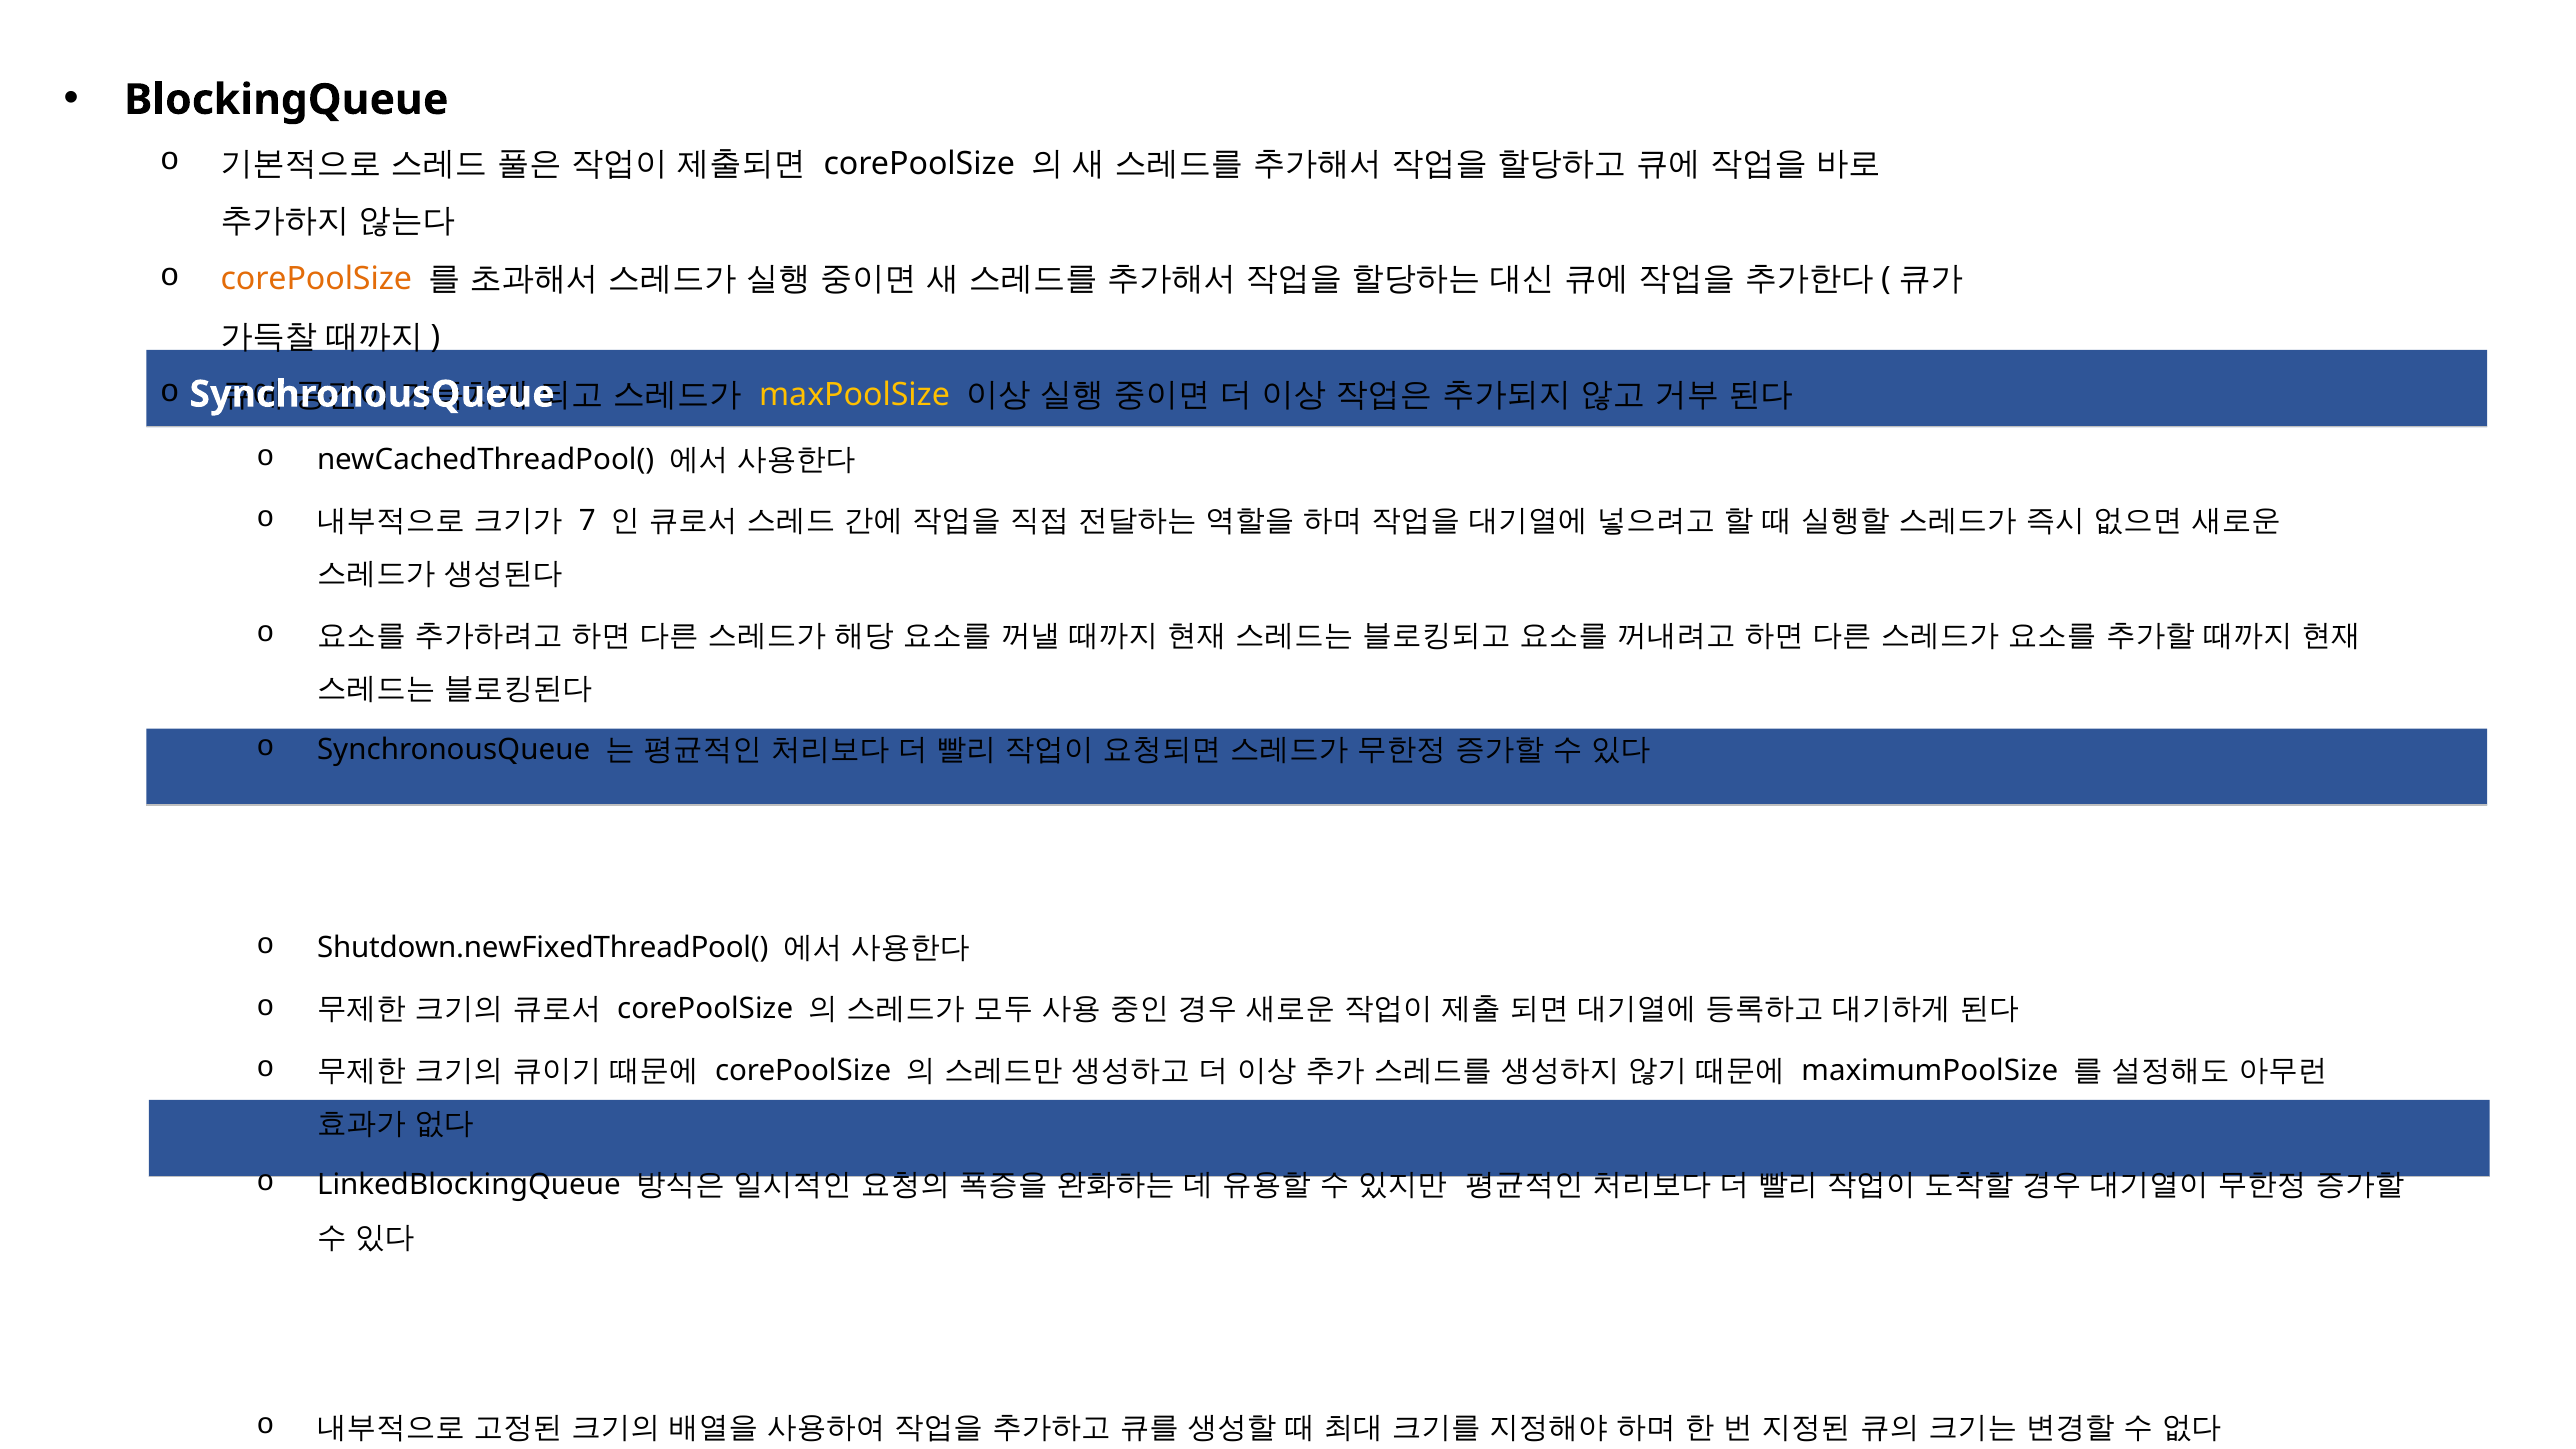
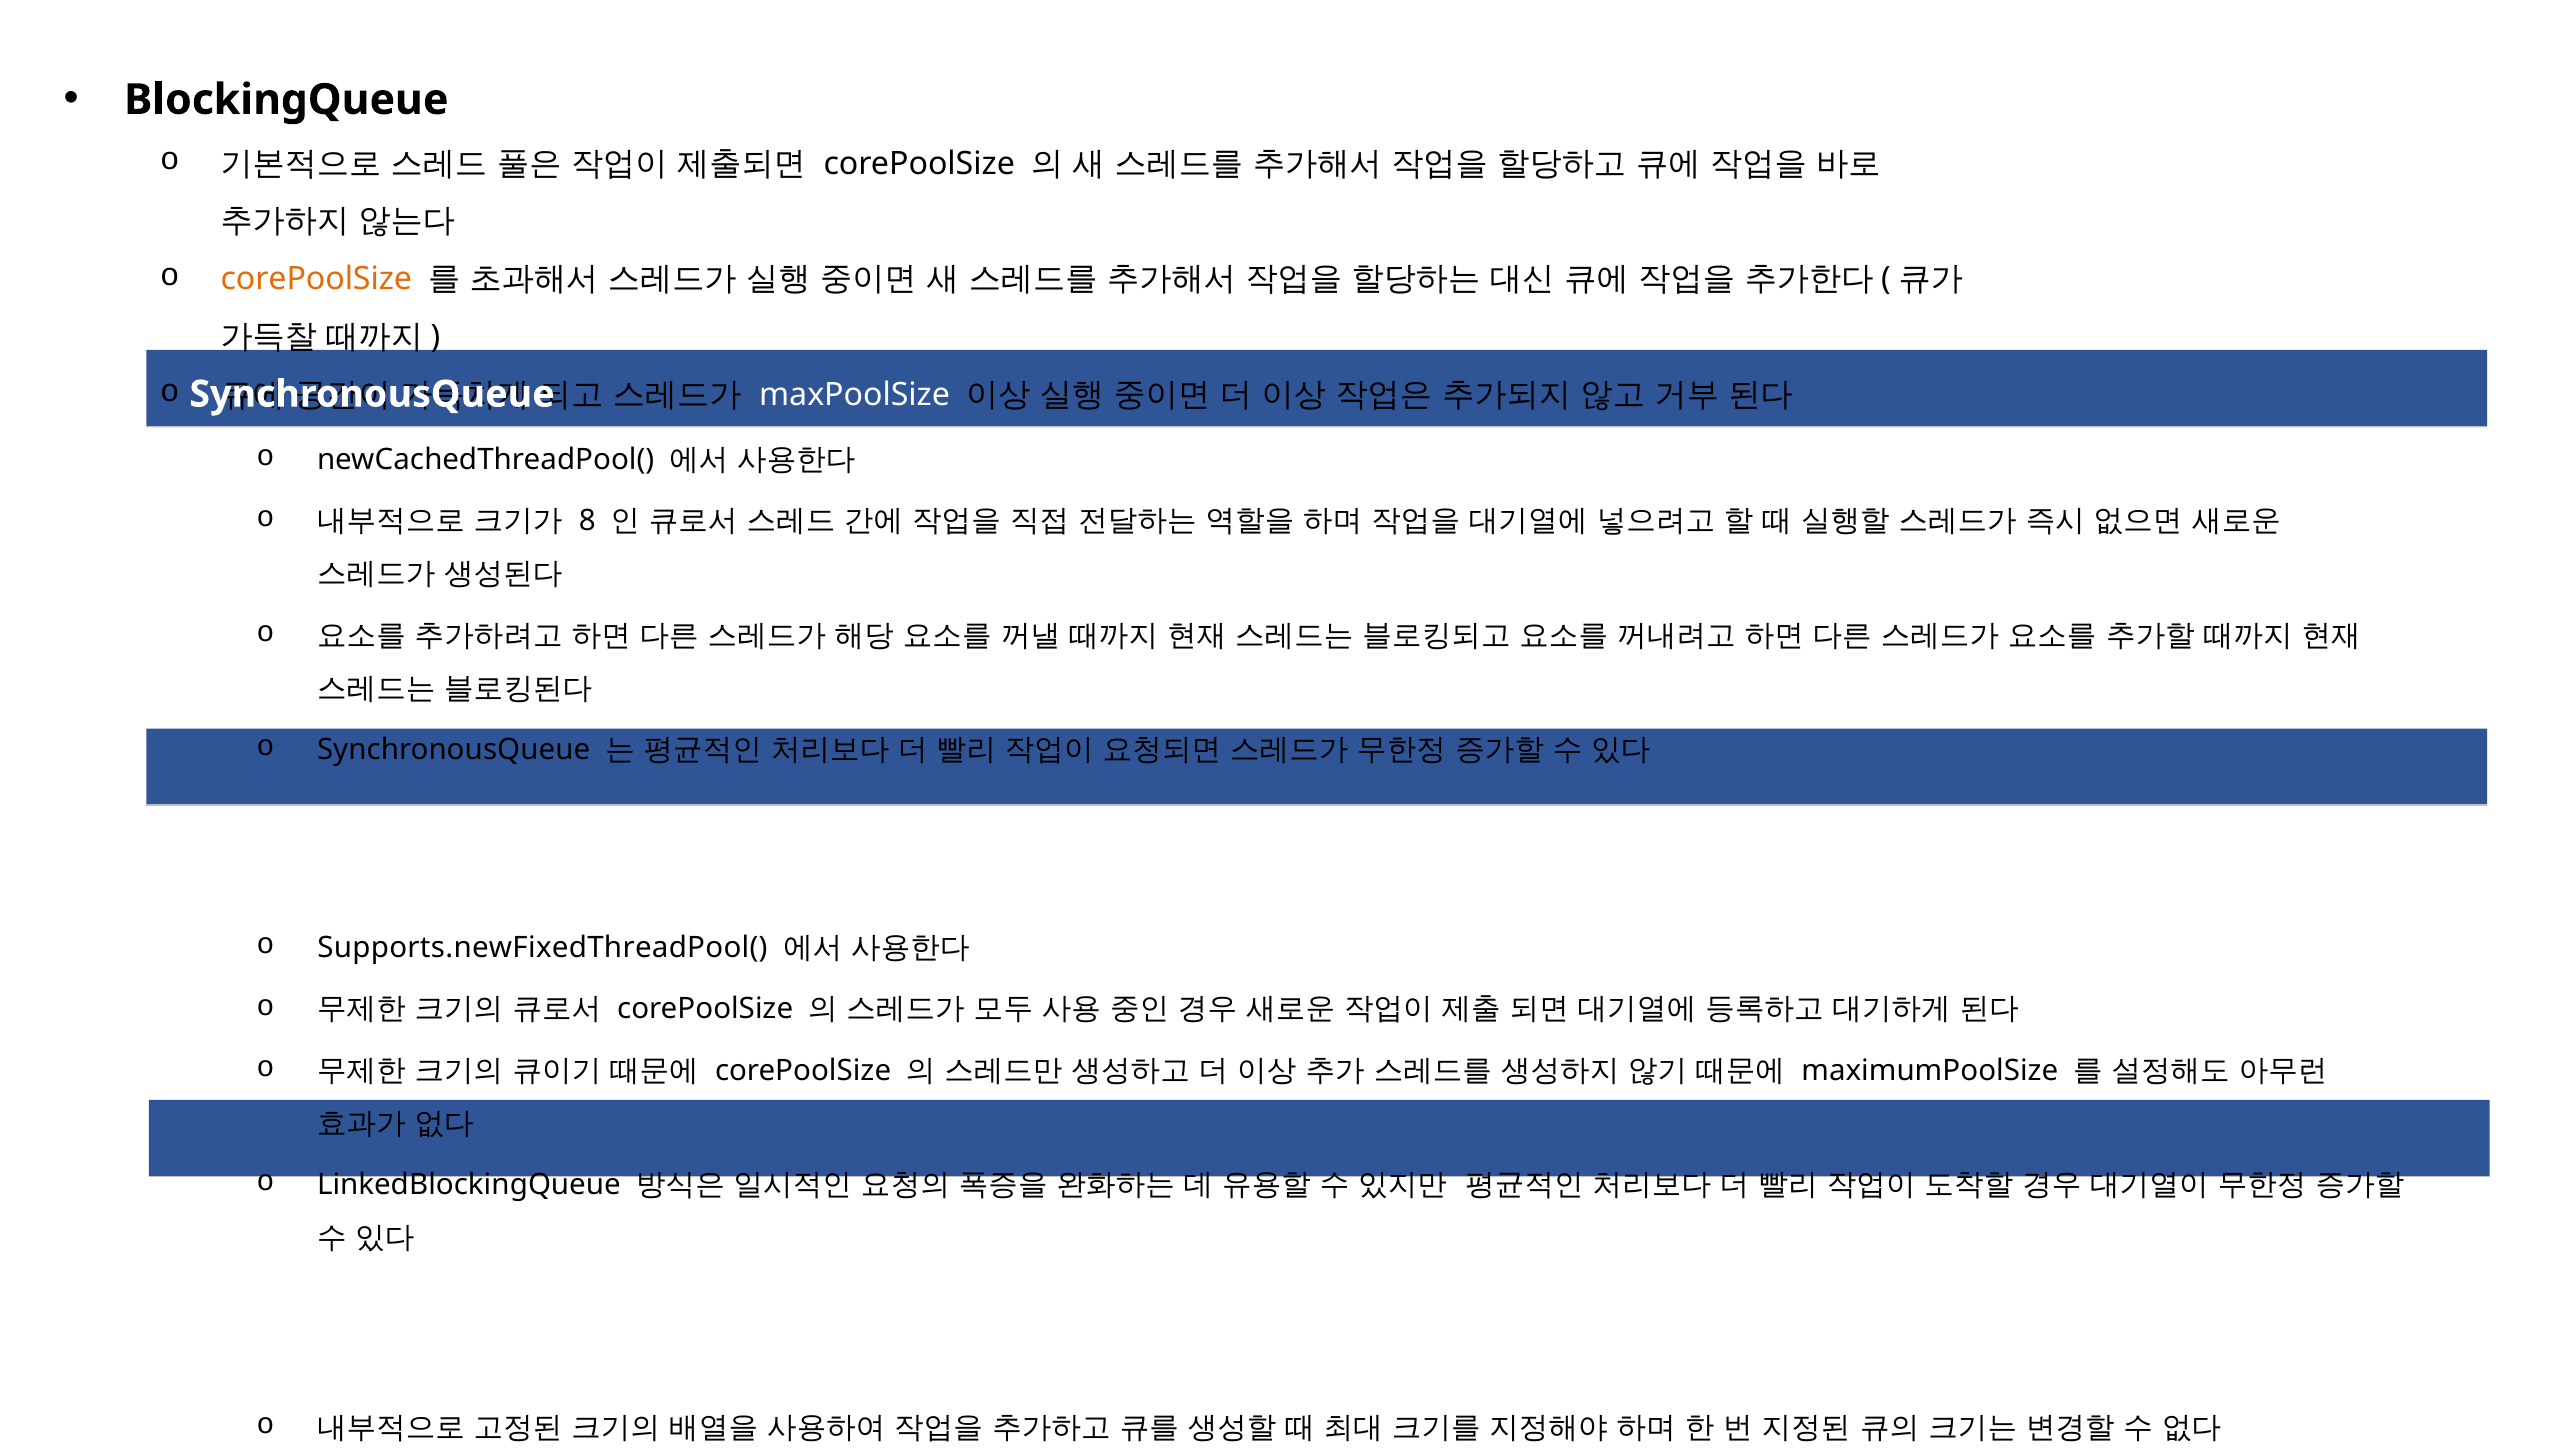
maxPoolSize colour: yellow -> white (855, 395)
7: 7 -> 8 (587, 521)
Shutdown.newFixedThreadPool(: Shutdown.newFixedThreadPool( -> Supports.newFixedThreadPool( (542, 948)
